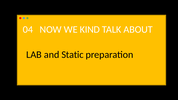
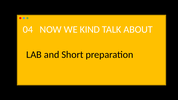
Static: Static -> Short (72, 55)
